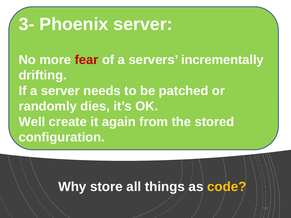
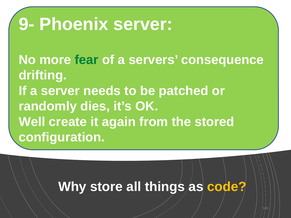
3-: 3- -> 9- (27, 24)
fear colour: red -> green (87, 60)
incrementally: incrementally -> consequence (222, 60)
